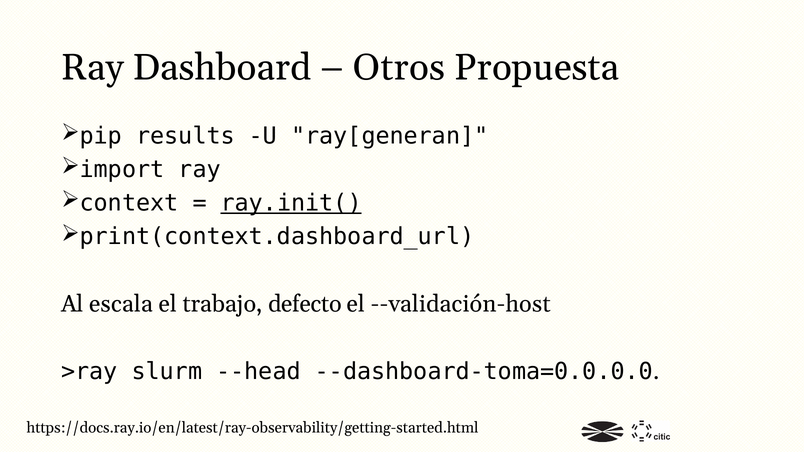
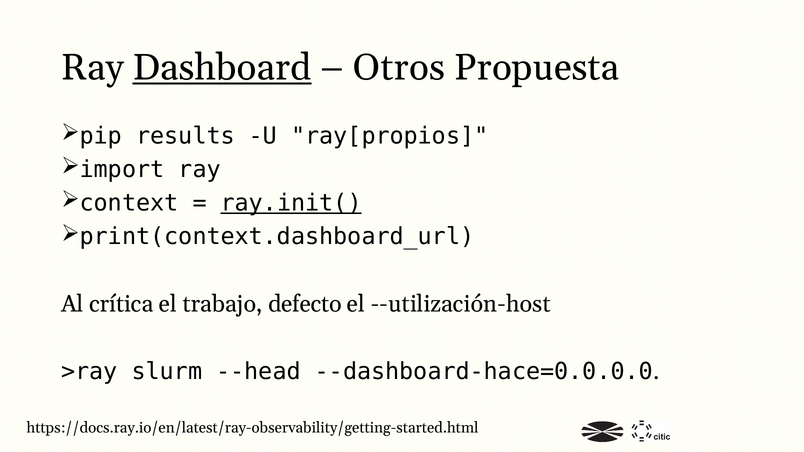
Dashboard underline: none -> present (222, 68)
ray[generan: ray[generan -> ray[propios (390, 136)
escala: escala -> crítica (121, 304)
--validación-host: --validación-host -> --utilización-host (461, 304)
--dashboard-toma=0.0.0.0: --dashboard-toma=0.0.0.0 -> --dashboard-hace=0.0.0.0 (484, 371)
